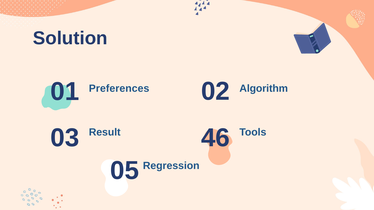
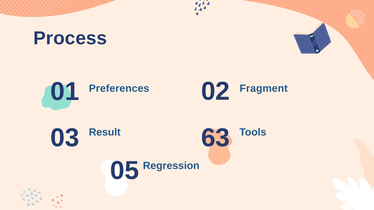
Solution: Solution -> Process (70, 38)
Algorithm: Algorithm -> Fragment (264, 89)
46: 46 -> 63 (215, 138)
